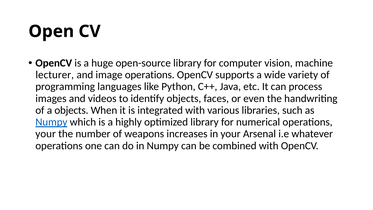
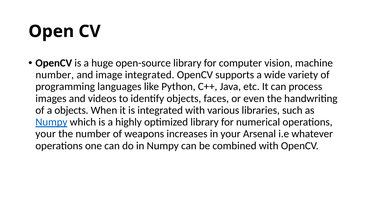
lecturer: lecturer -> number (55, 75)
image operations: operations -> integrated (150, 75)
